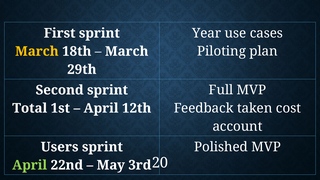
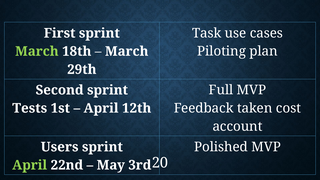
Year: Year -> Task (207, 33)
March colour: yellow -> light green (37, 51)
Total: Total -> Tests (30, 108)
